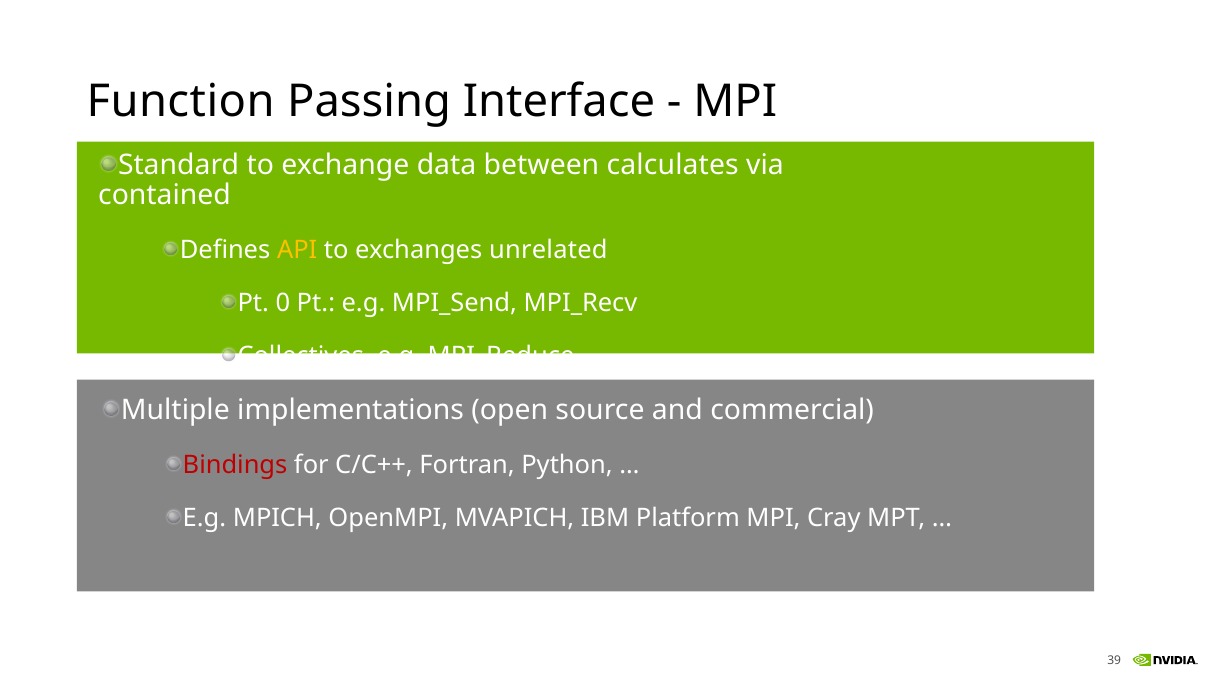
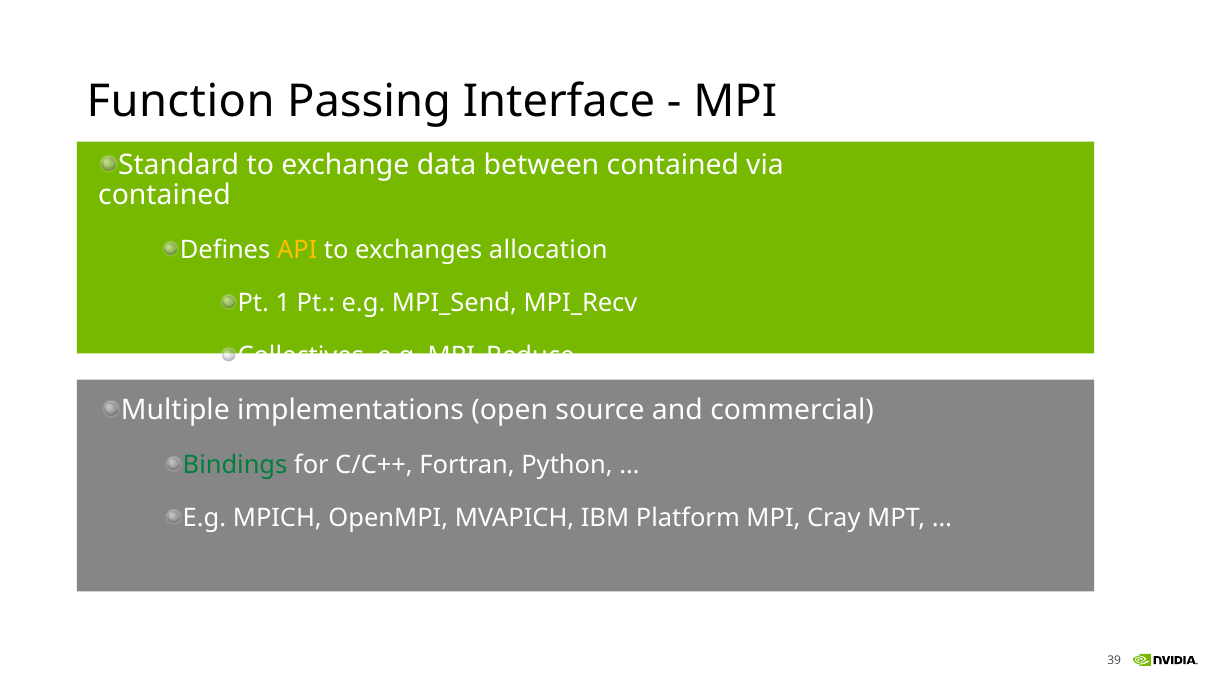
between calculates: calculates -> contained (673, 165)
unrelated: unrelated -> allocation (548, 250)
0: 0 -> 1 (283, 303)
Bindings colour: red -> green (235, 465)
